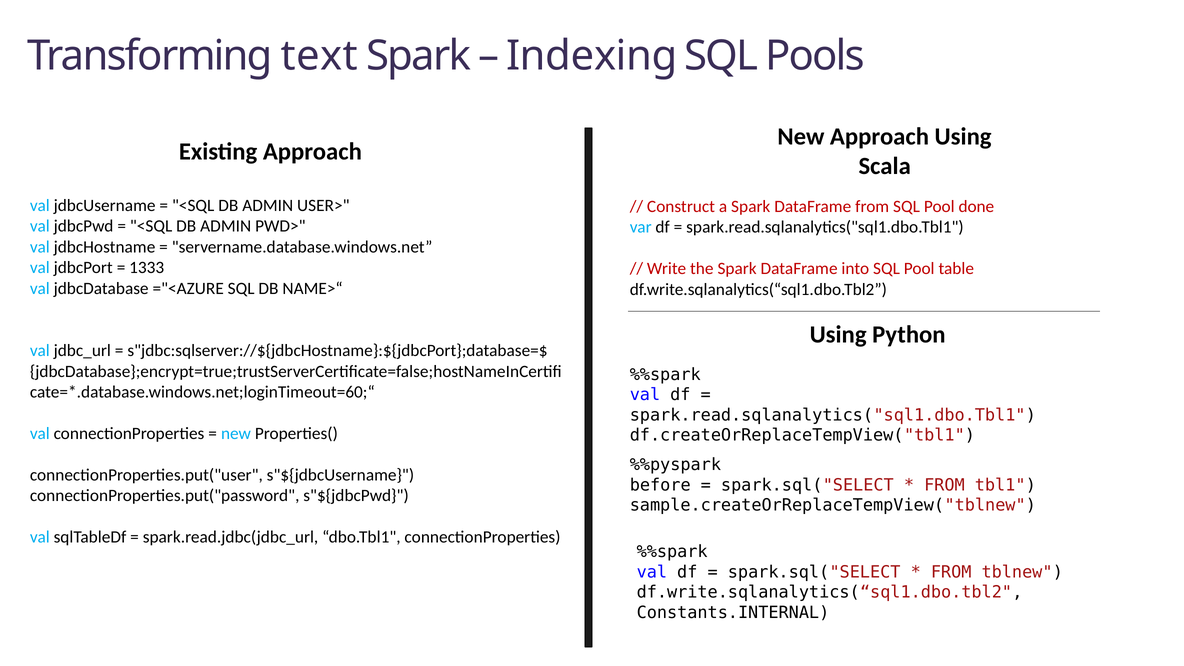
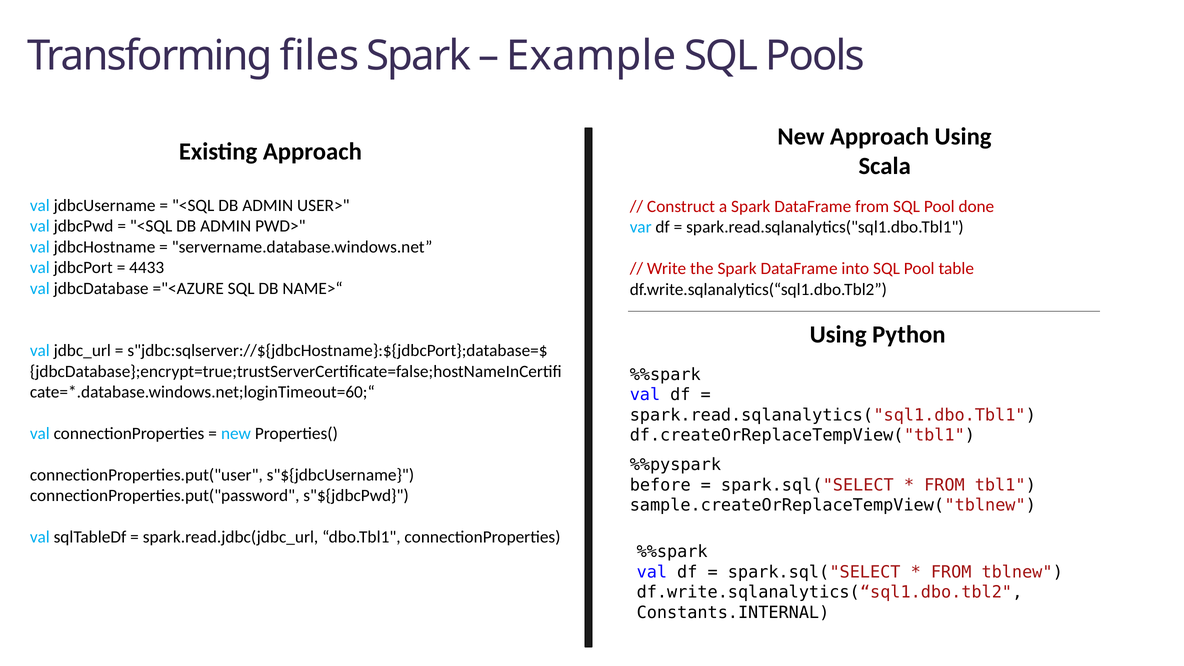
text: text -> files (320, 56)
Indexing: Indexing -> Example (591, 56)
1333: 1333 -> 4433 (147, 268)
